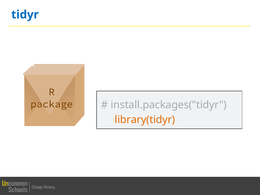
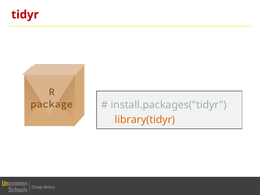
tidyr colour: blue -> red (25, 15)
